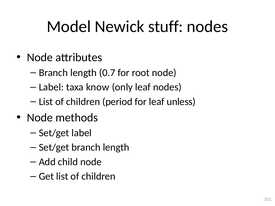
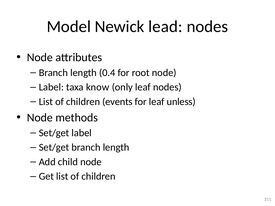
stuff: stuff -> lead (165, 27)
0.7: 0.7 -> 0.4 (107, 73)
period: period -> events (117, 102)
